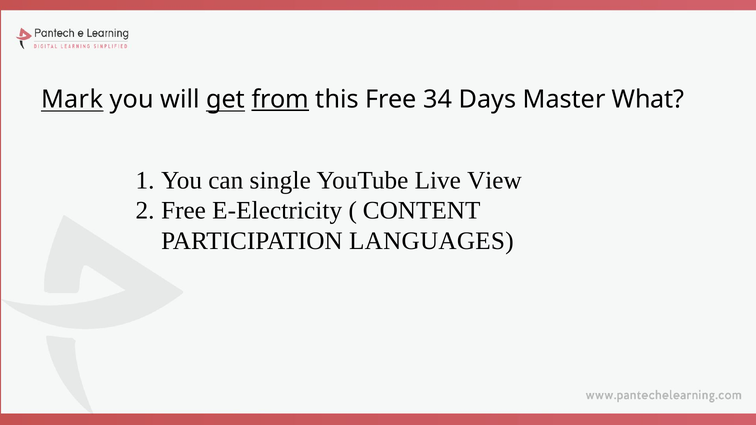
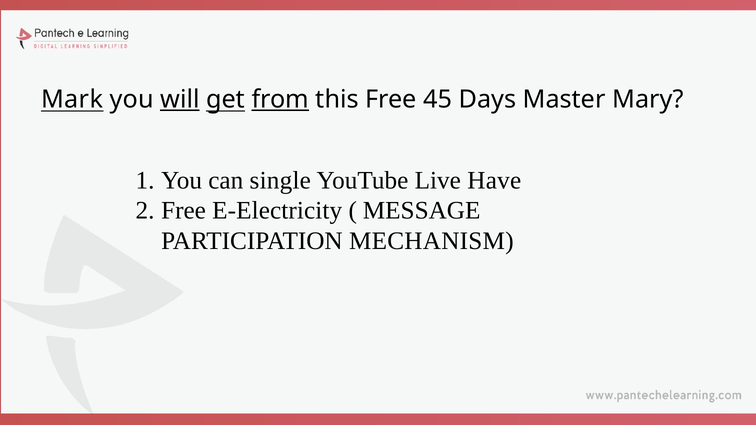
will underline: none -> present (180, 100)
34: 34 -> 45 (438, 100)
What: What -> Mary (648, 100)
View: View -> Have (494, 181)
CONTENT: CONTENT -> MESSAGE (422, 211)
LANGUAGES: LANGUAGES -> MECHANISM (431, 241)
